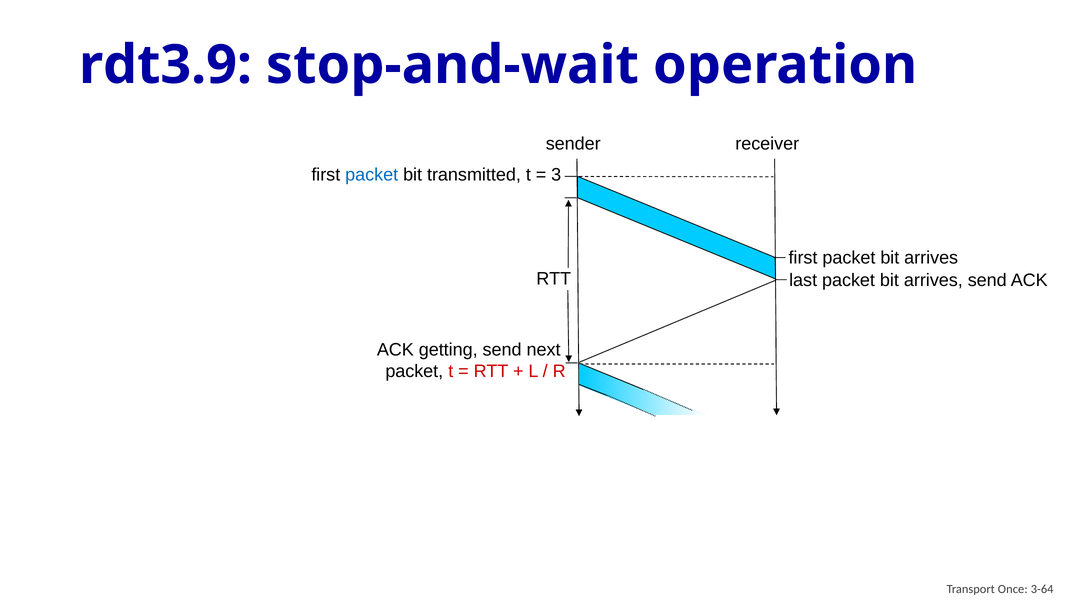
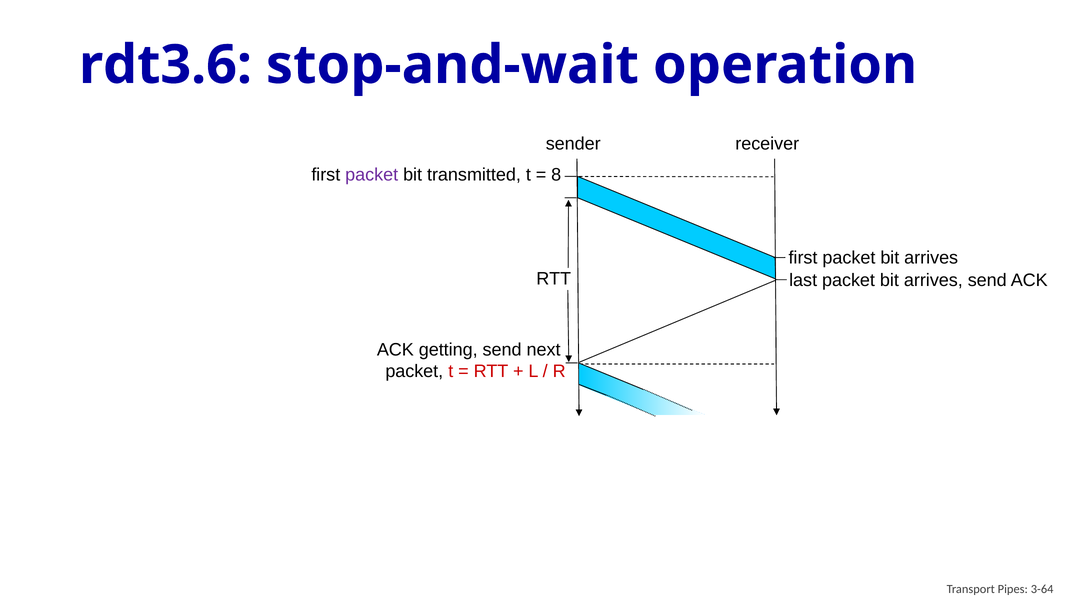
rdt3.9: rdt3.9 -> rdt3.6 (166, 65)
packet colour: blue -> purple (372, 175)
3: 3 -> 8 (556, 175)
Once: Once -> Pipes (1013, 589)
